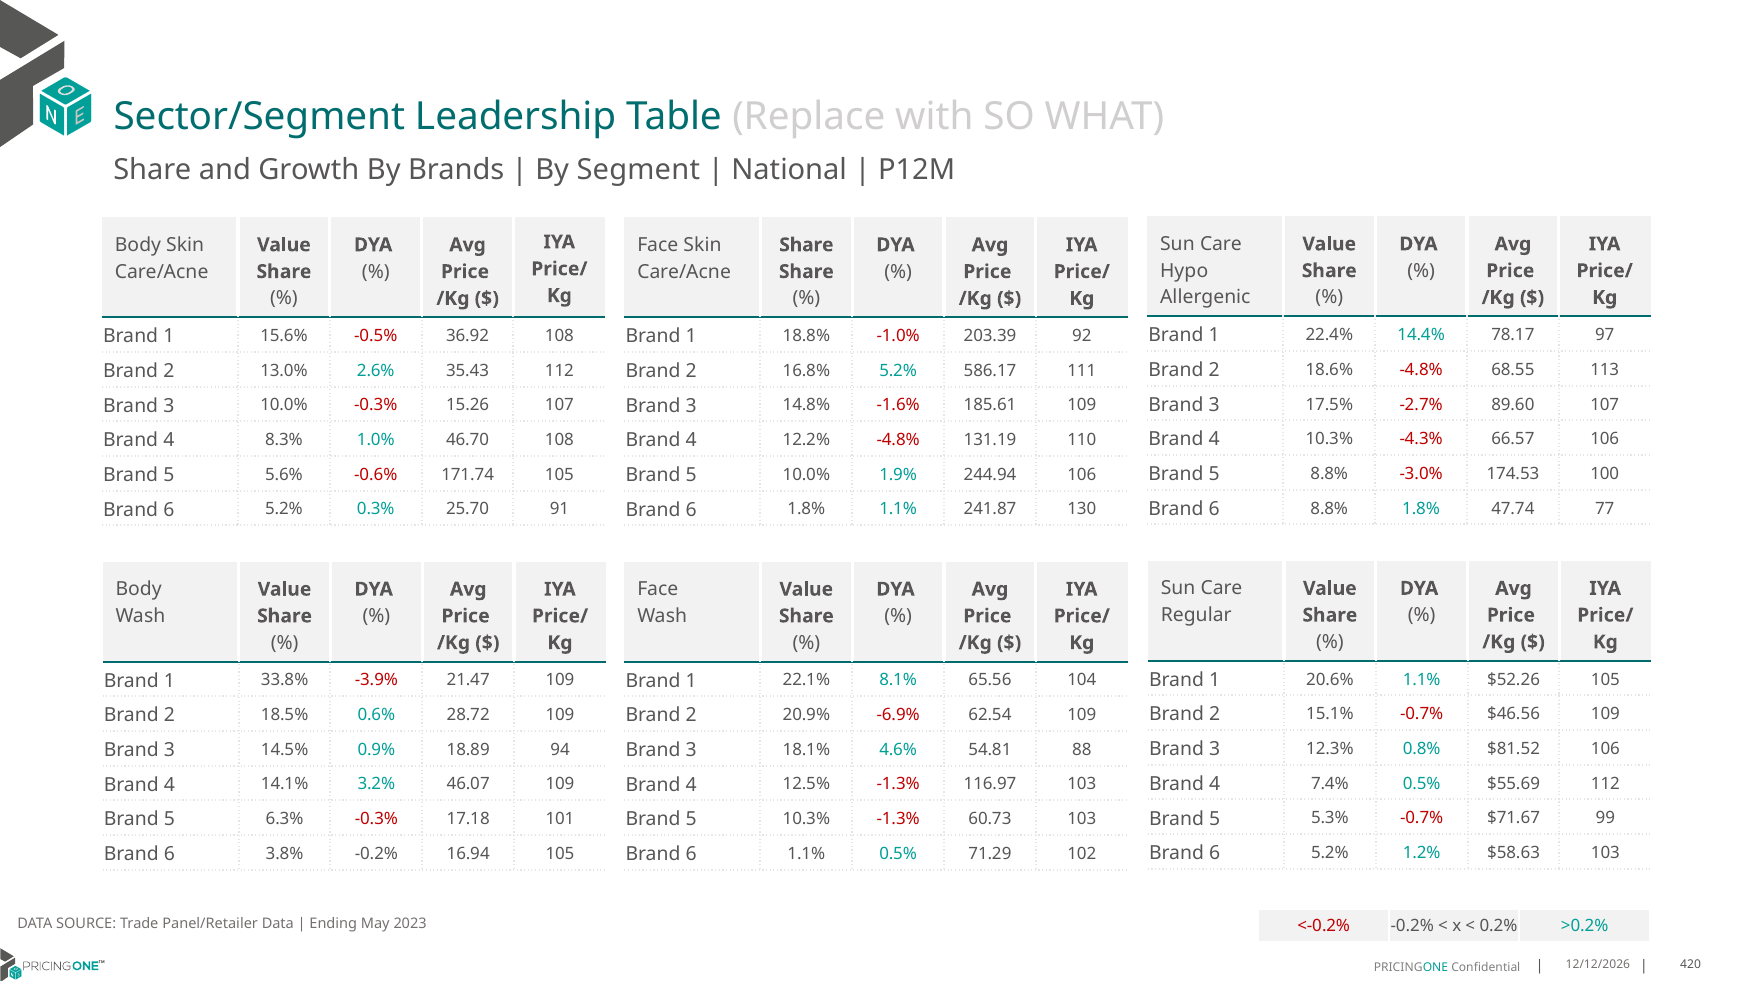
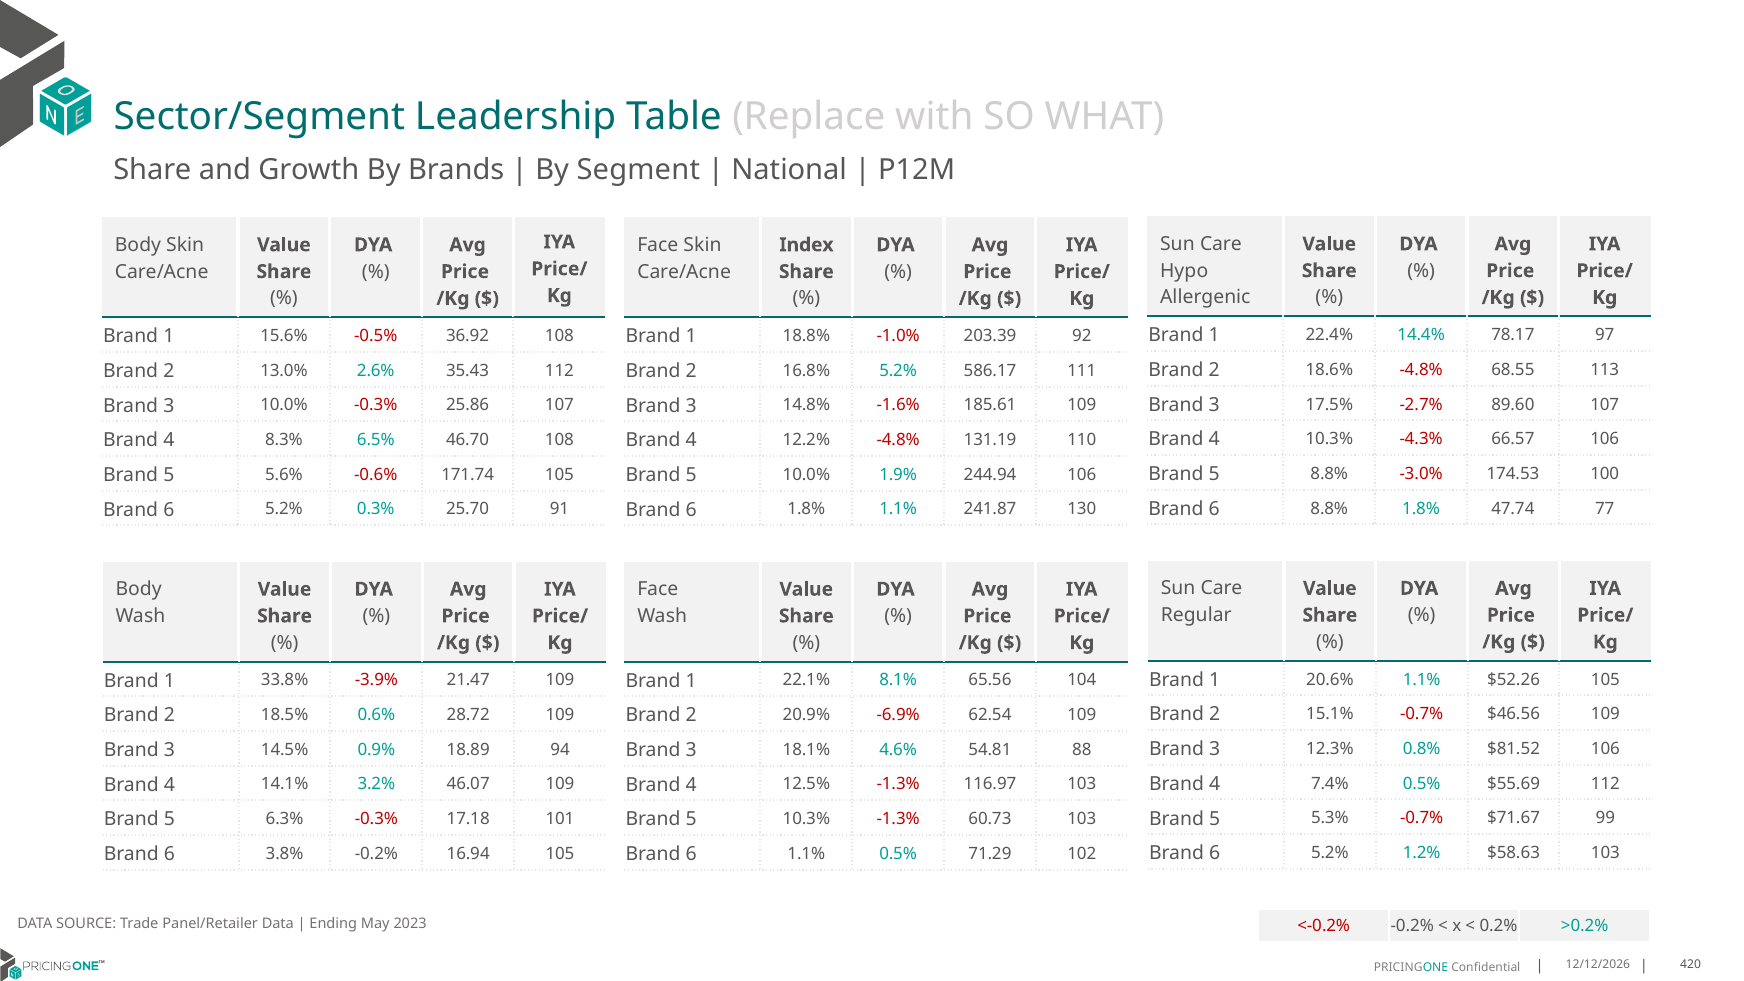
Share: Share -> Index (806, 245)
15.26: 15.26 -> 25.86 (468, 405)
1.0%: 1.0% -> 6.5% (376, 440)
